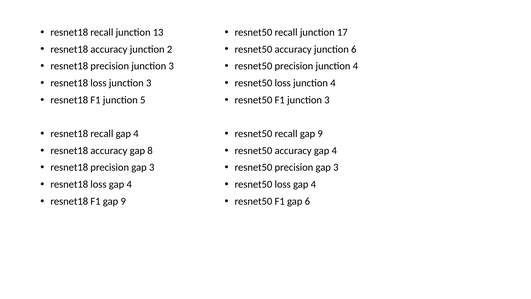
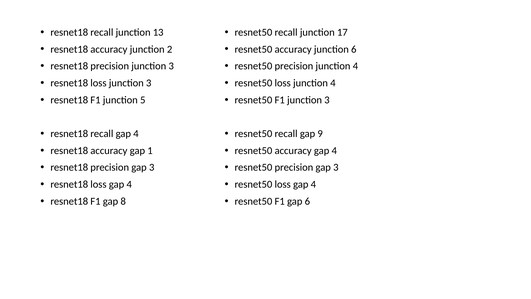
8: 8 -> 1 (150, 150)
F1 gap 9: 9 -> 8 (123, 201)
